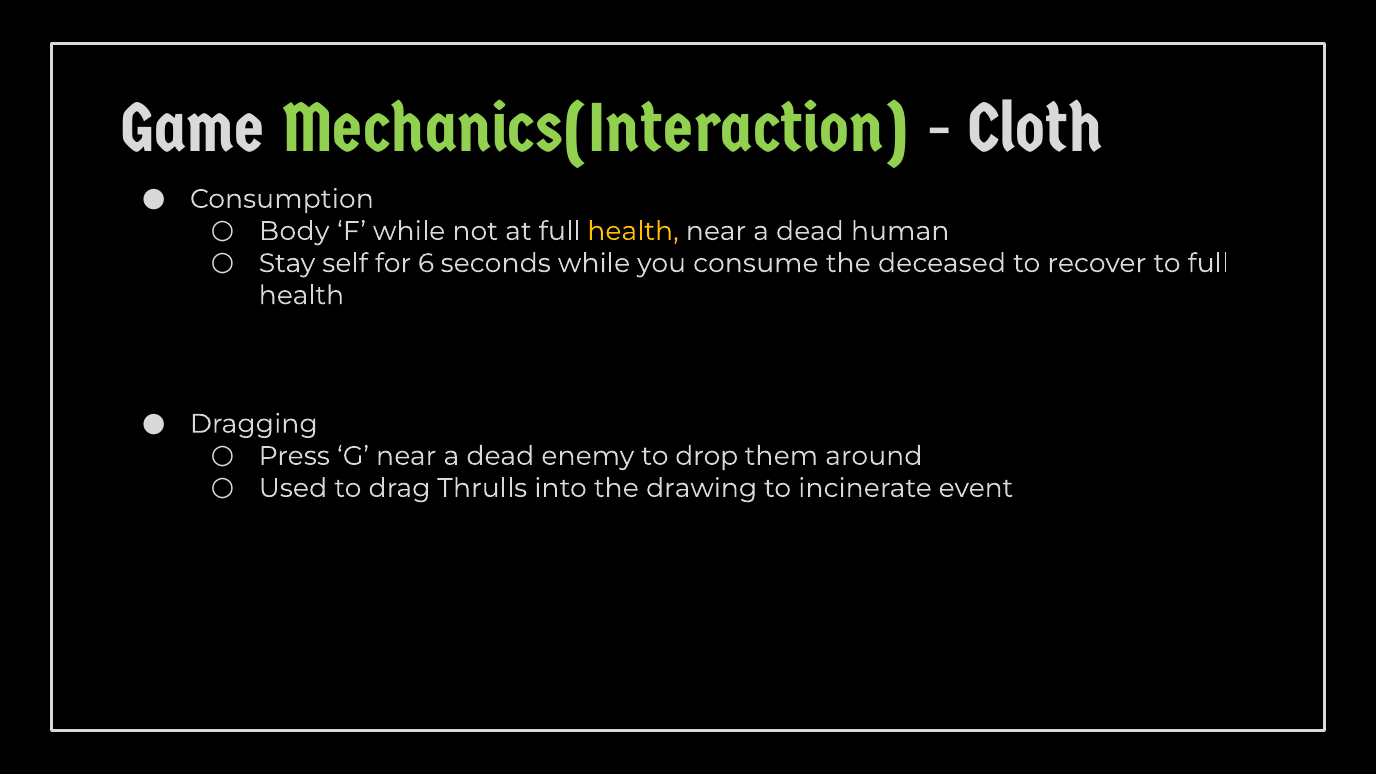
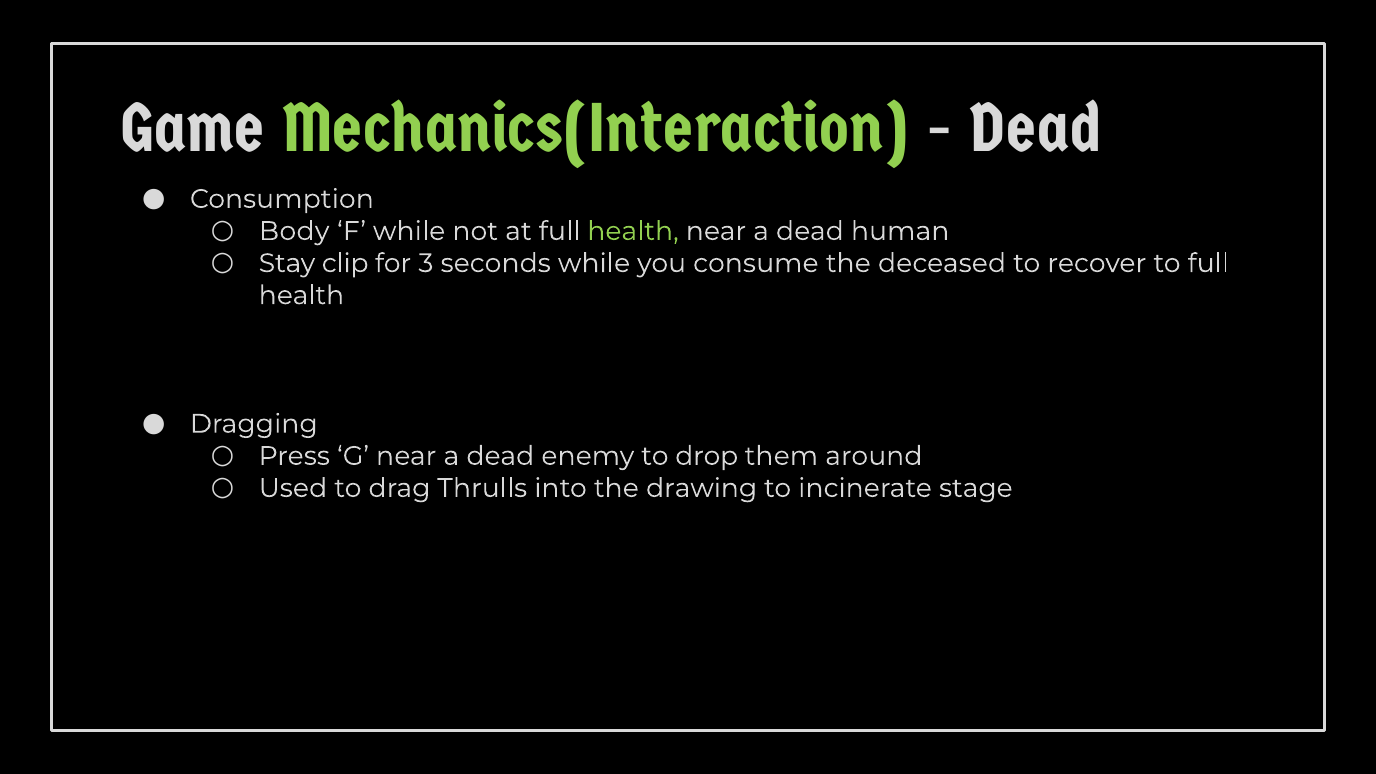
Cloth: Cloth -> Dead (1035, 129)
health colour: yellow -> light green (633, 231)
self: self -> clip (345, 263)
6: 6 -> 3 (426, 263)
event: event -> stage (976, 488)
